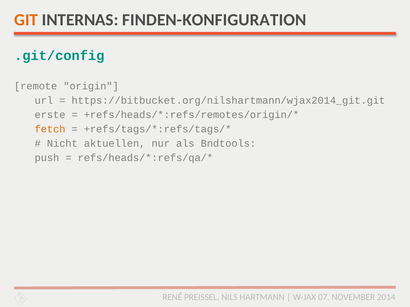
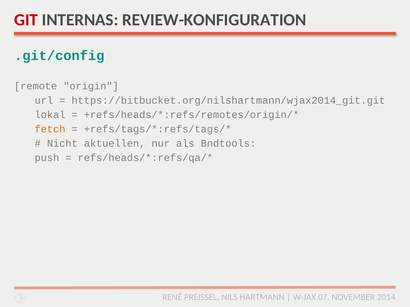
GIT colour: orange -> red (26, 20)
FINDEN-KONFIGURATION: FINDEN-KONFIGURATION -> REVIEW-KONFIGURATION (214, 20)
erste: erste -> lokal (50, 115)
